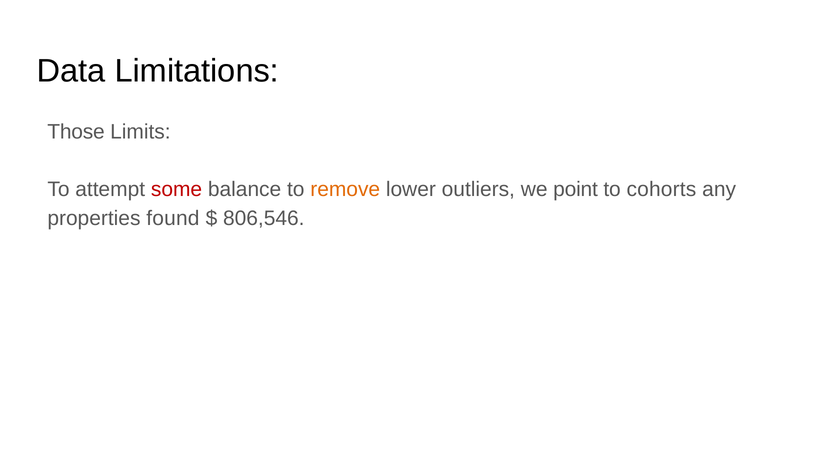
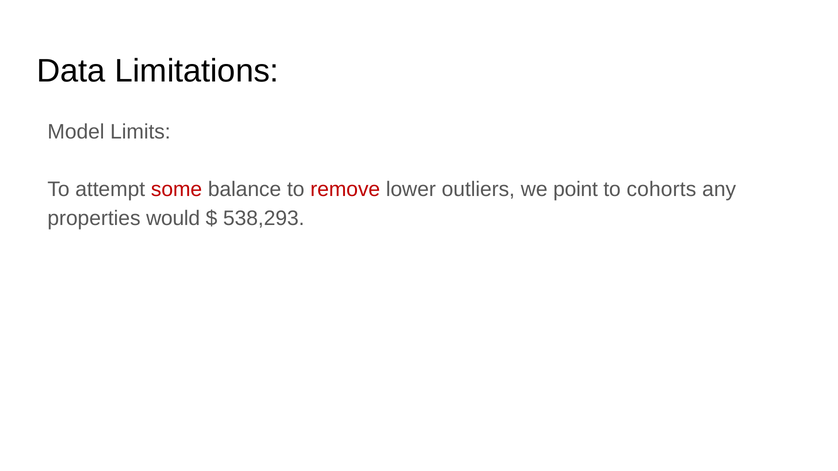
Those: Those -> Model (76, 132)
remove colour: orange -> red (345, 190)
found: found -> would (173, 218)
806,546: 806,546 -> 538,293 (264, 218)
